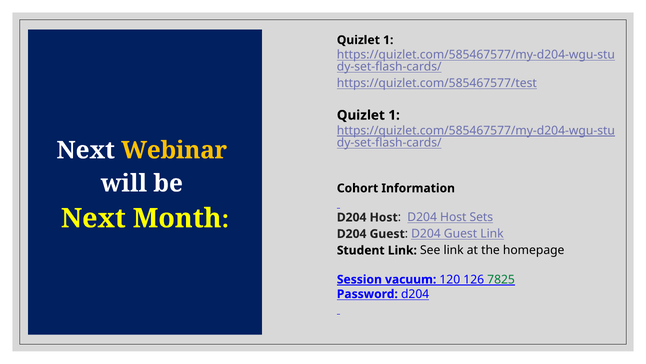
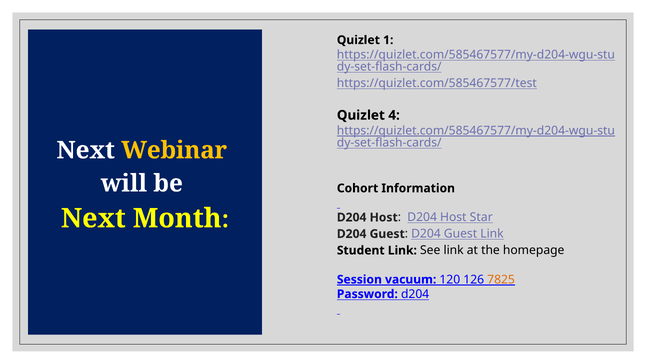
1: 1 -> 4 (394, 115)
Sets: Sets -> Star (481, 217)
7825 colour: green -> orange (501, 279)
